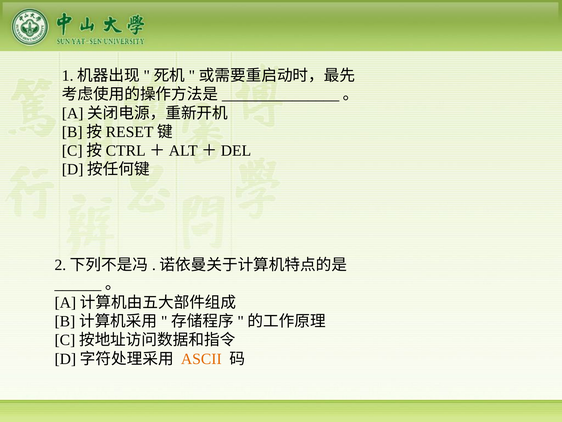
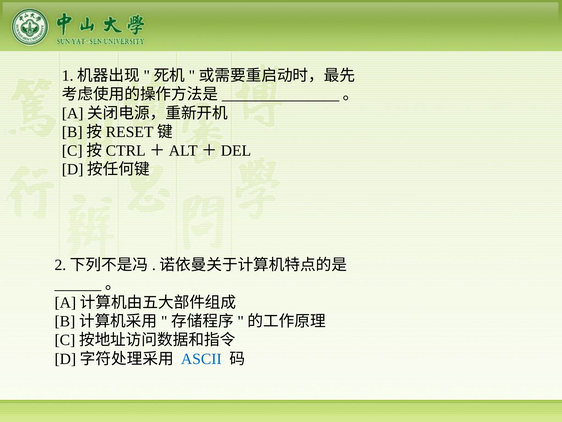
ASCII colour: orange -> blue (201, 358)
